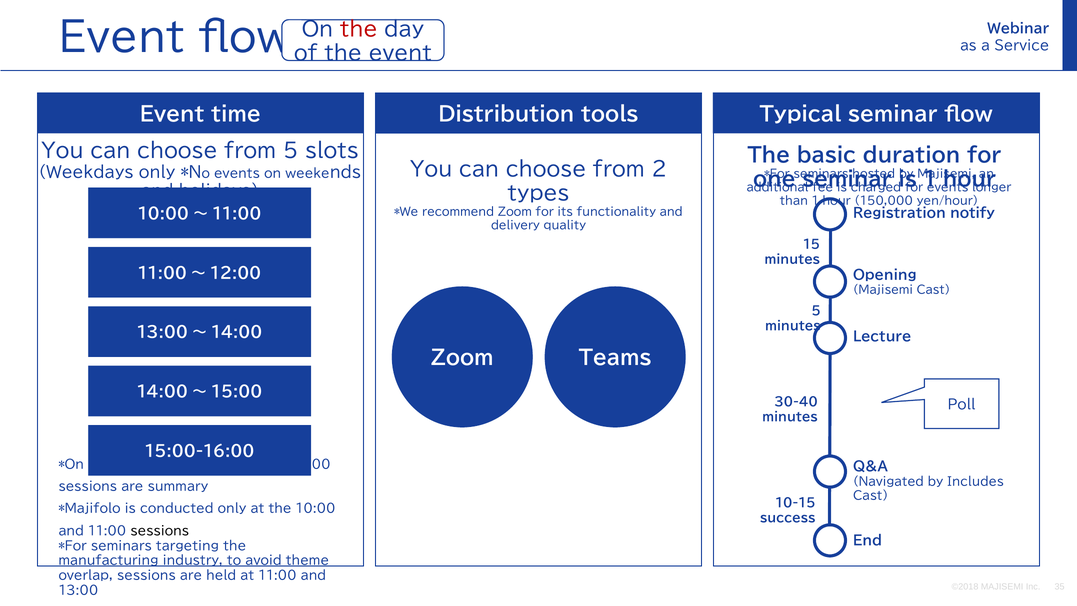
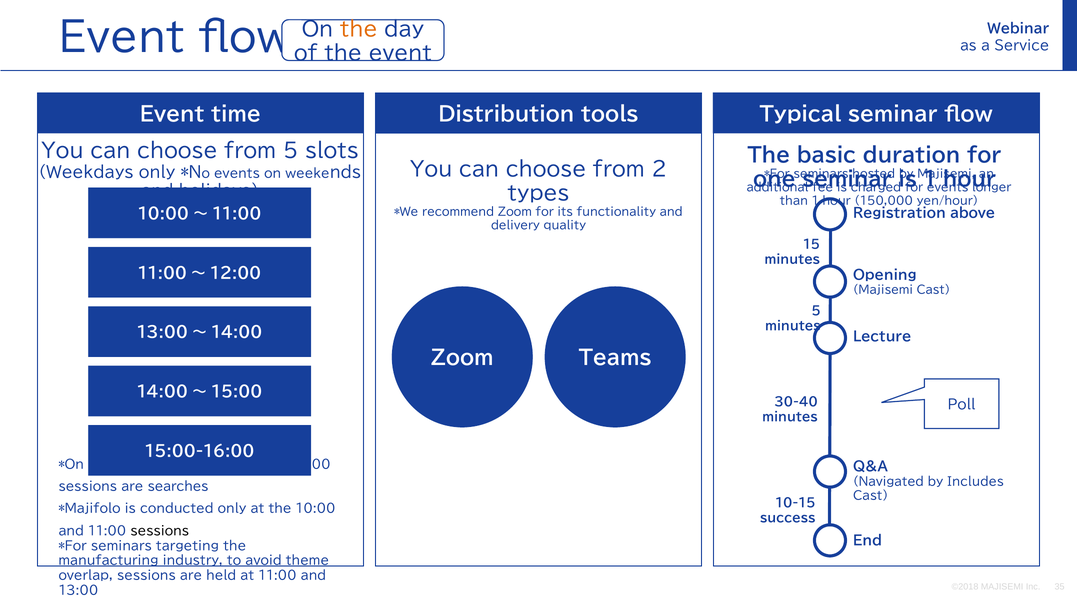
the colour: red -> orange (359, 29)
notify: notify -> above (973, 213)
summary: summary -> searches (178, 487)
